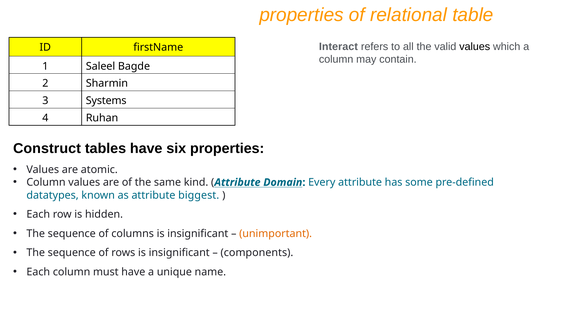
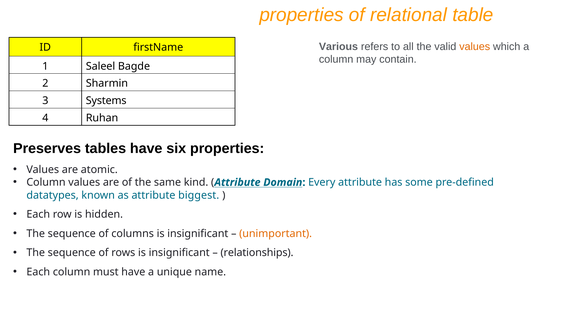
Interact: Interact -> Various (338, 47)
values colour: black -> orange (475, 47)
Construct: Construct -> Preserves (47, 149)
components: components -> relationships (257, 253)
